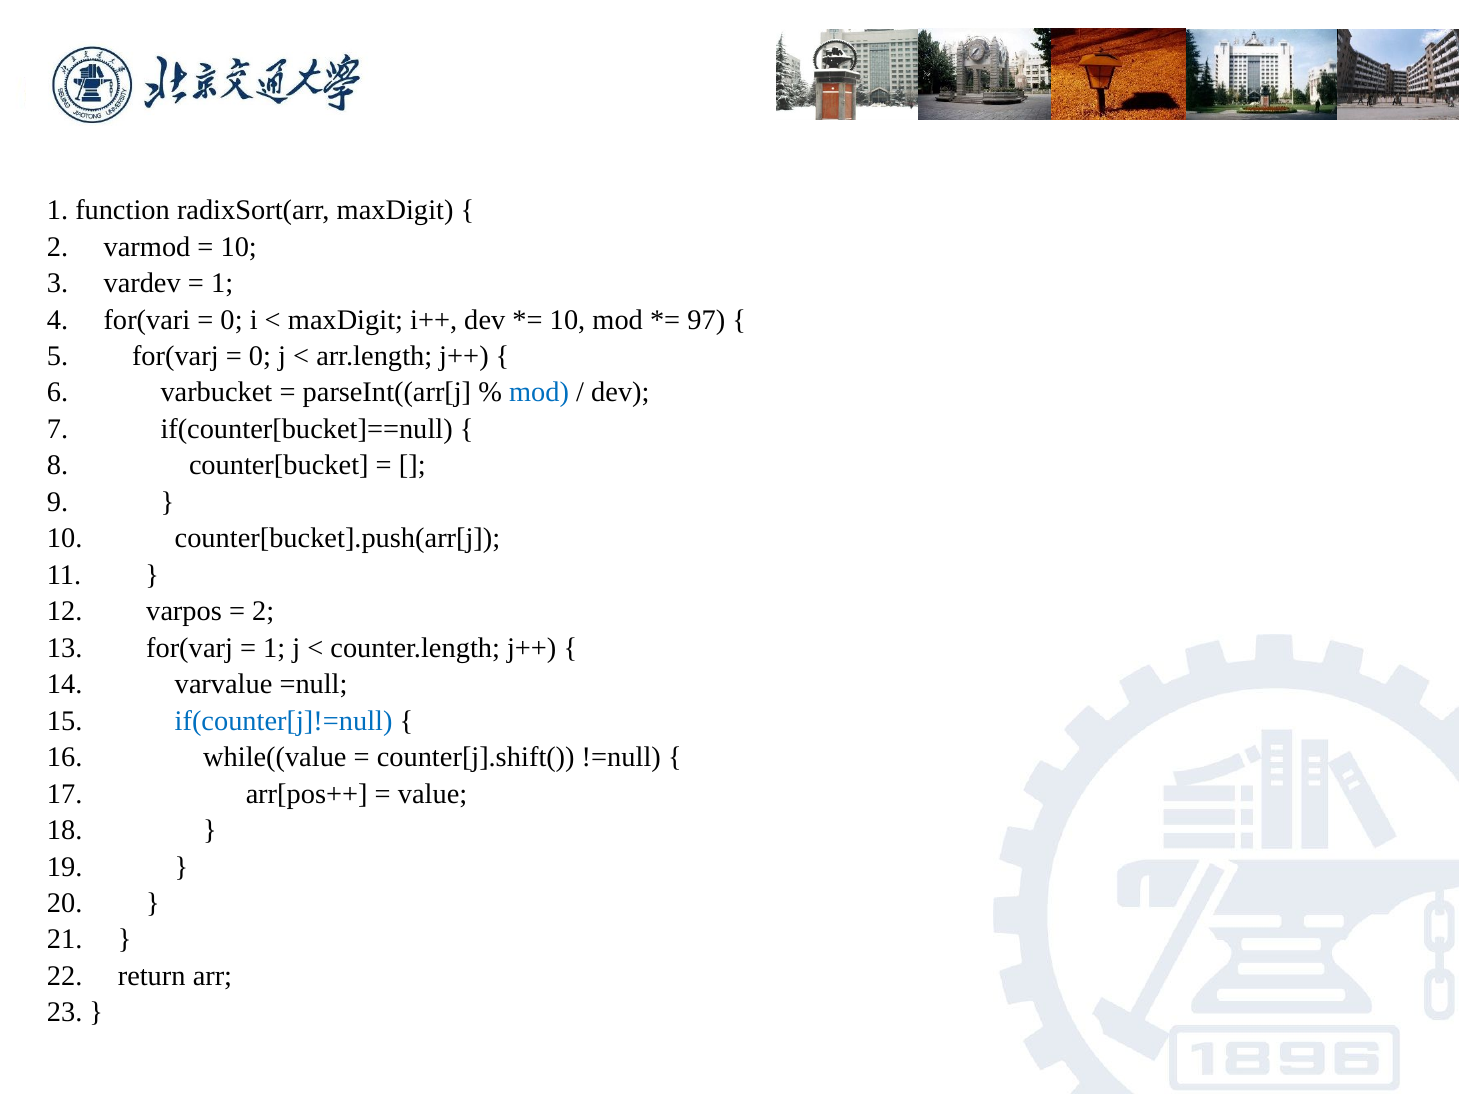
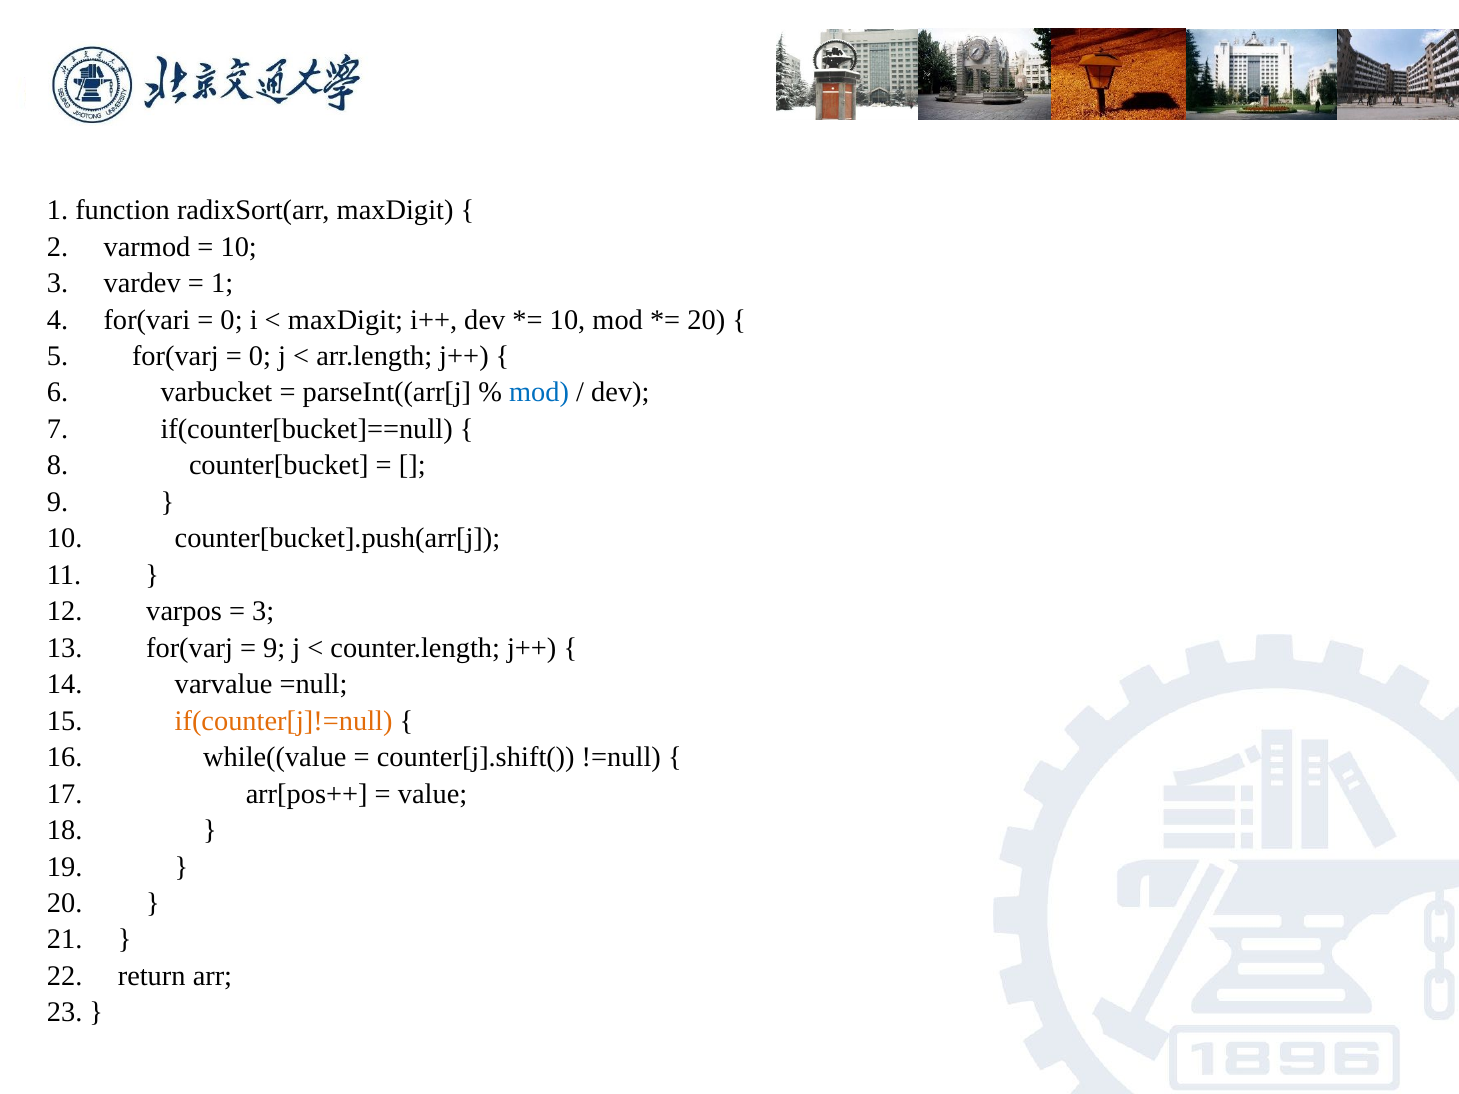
97: 97 -> 20 (706, 320)
2: 2 -> 3 (263, 612)
1: 1 -> 9 (274, 648)
if(counter[j]!=null colour: blue -> orange (284, 721)
